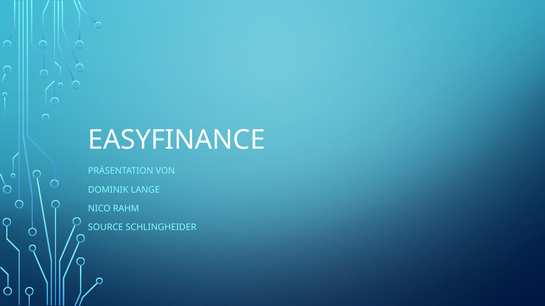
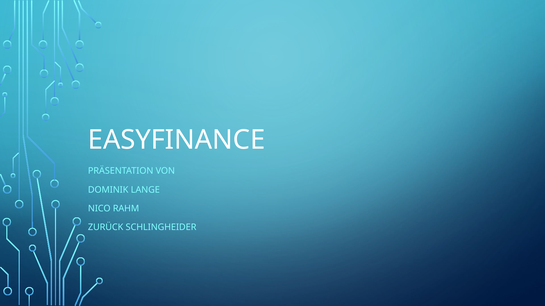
SOURCE: SOURCE -> ZURÜCK (106, 228)
